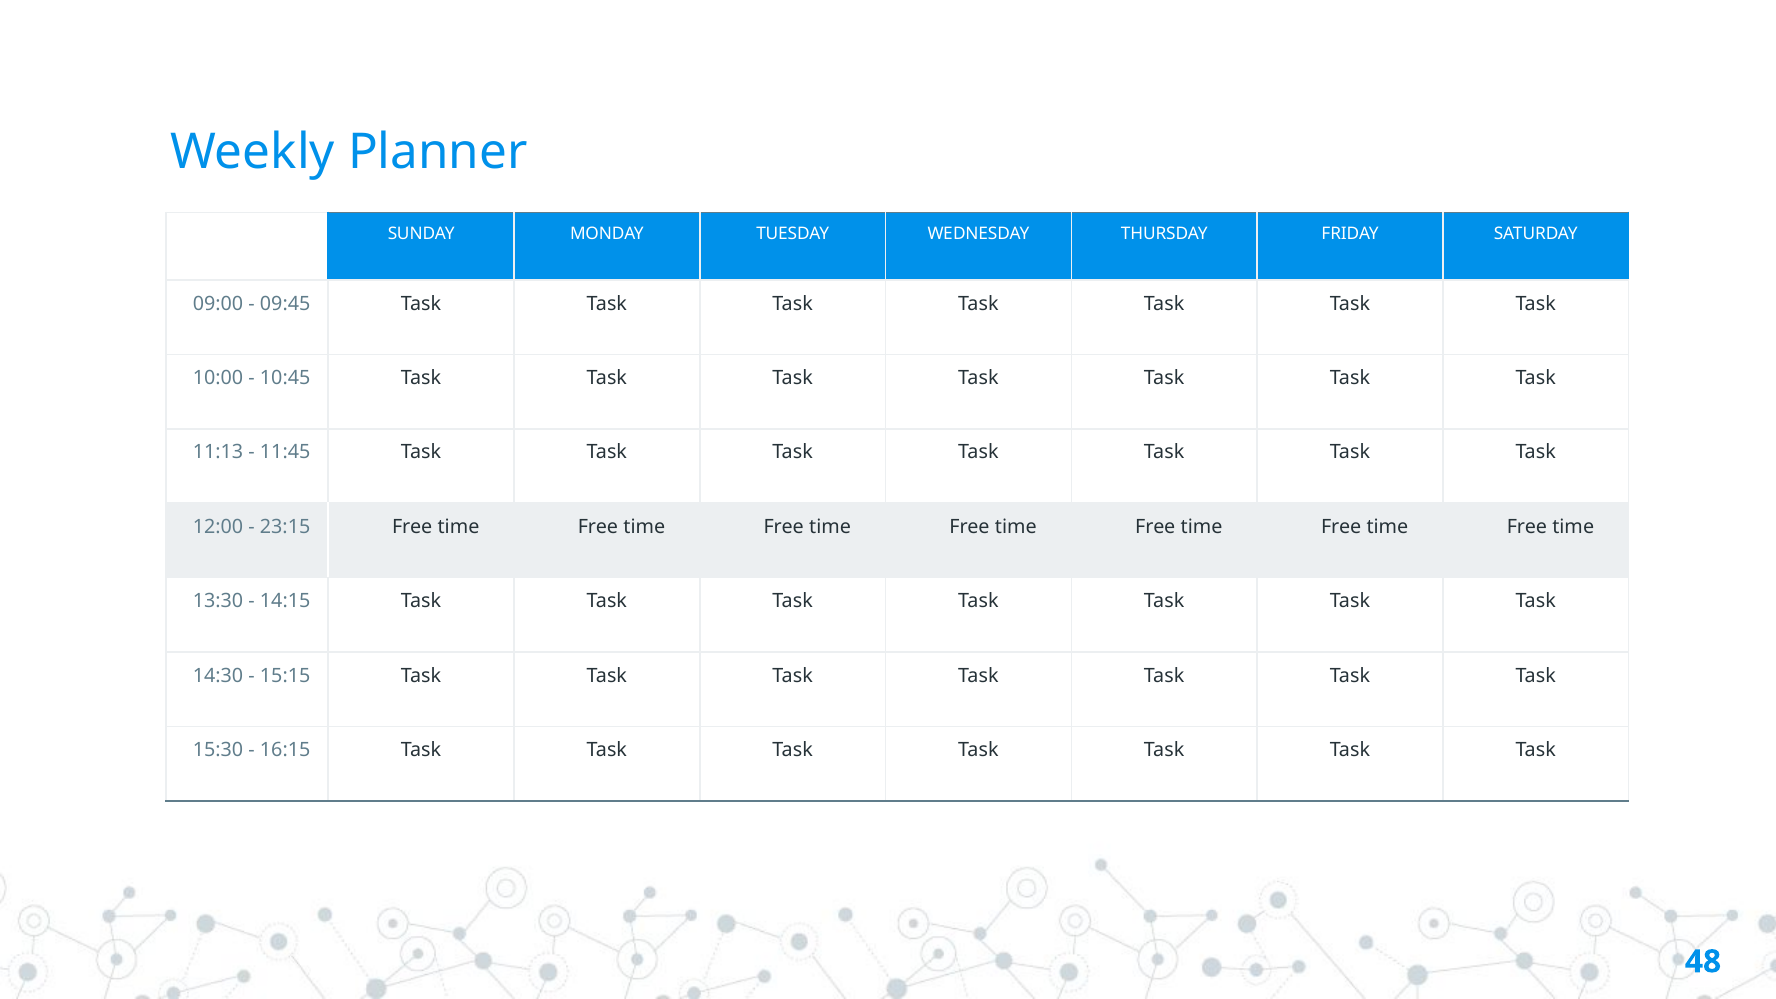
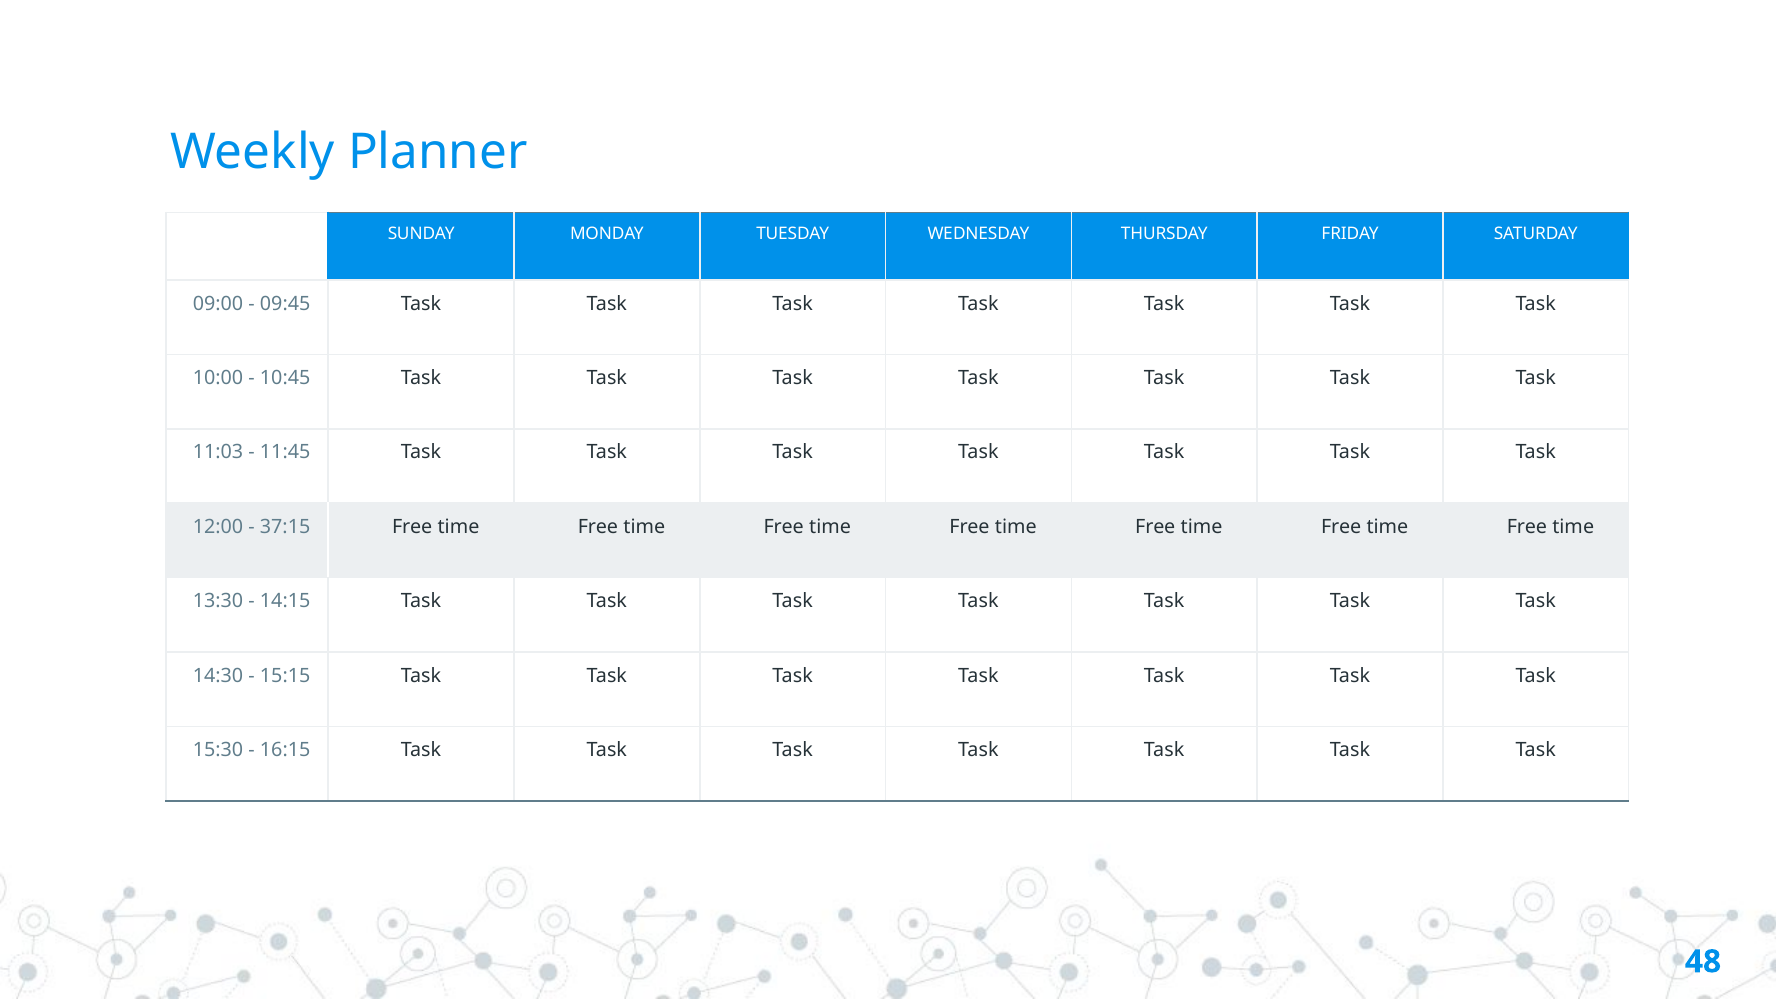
11:13: 11:13 -> 11:03 (218, 452)
23:15: 23:15 -> 37:15 (285, 527)
